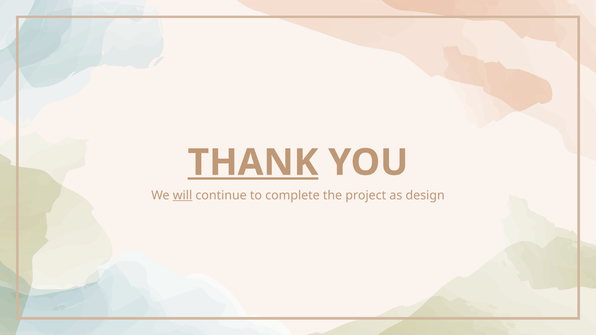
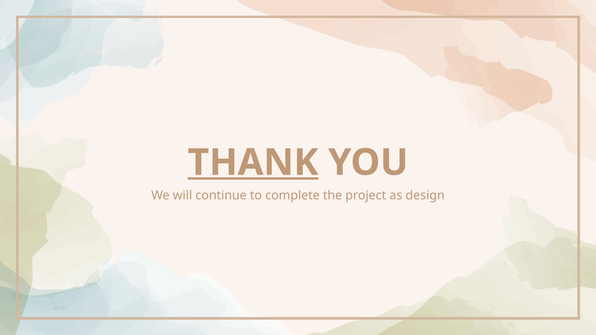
will underline: present -> none (183, 195)
